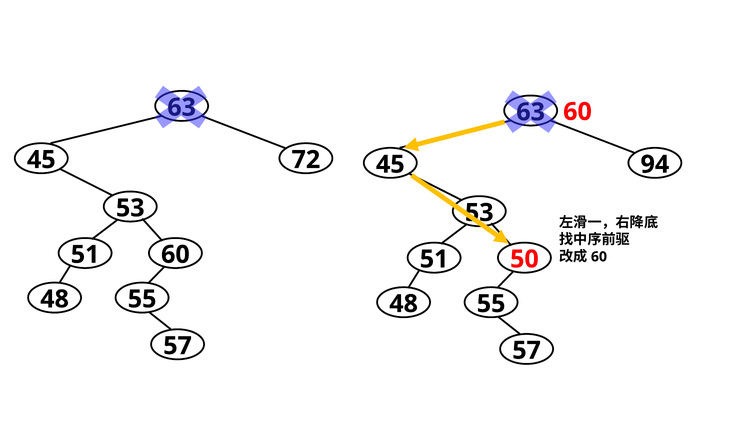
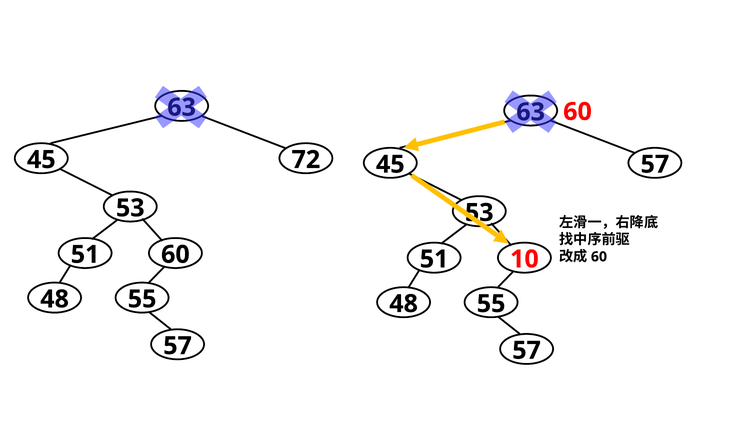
45 94: 94 -> 57 (655, 164)
50: 50 -> 10 (524, 259)
